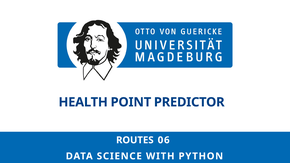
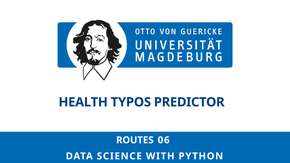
POINT: POINT -> TYPOS (131, 102)
